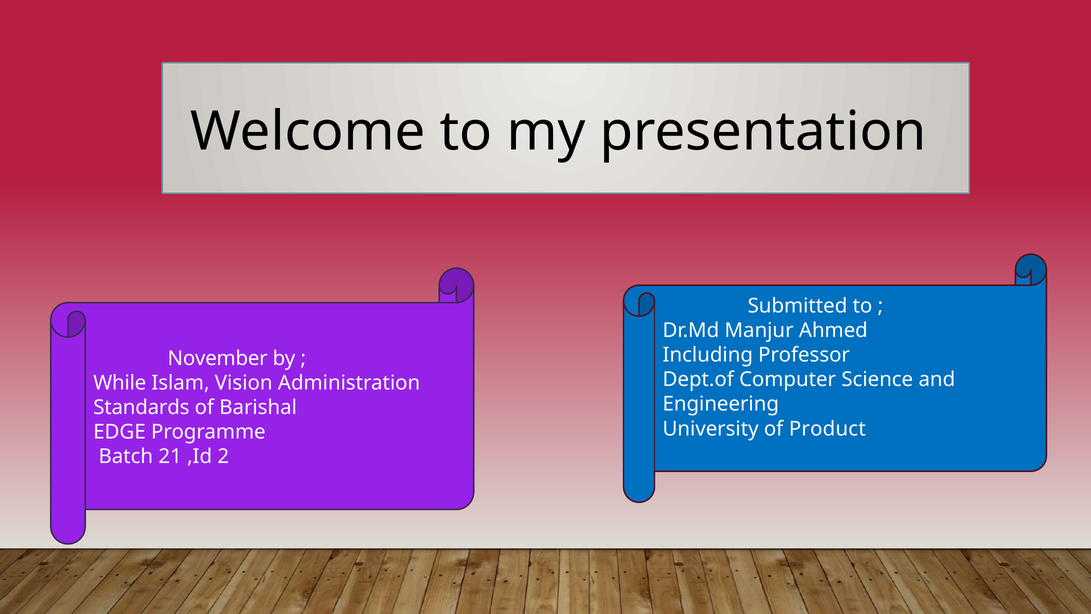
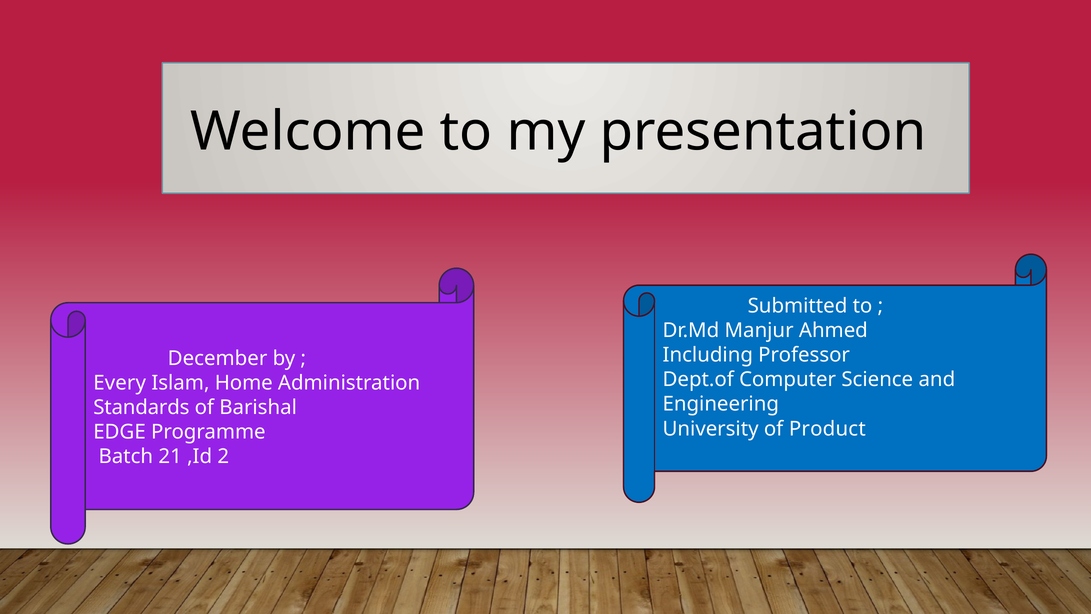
November: November -> December (218, 358)
While: While -> Every (120, 383)
Vision: Vision -> Home (244, 383)
